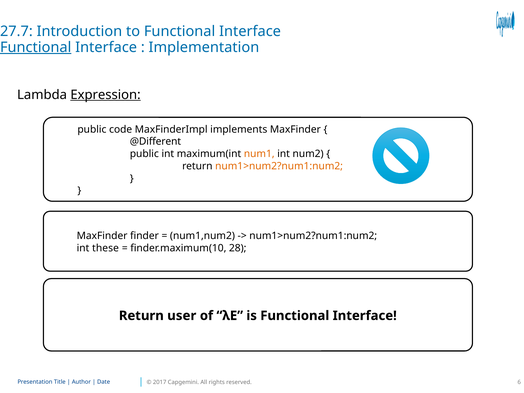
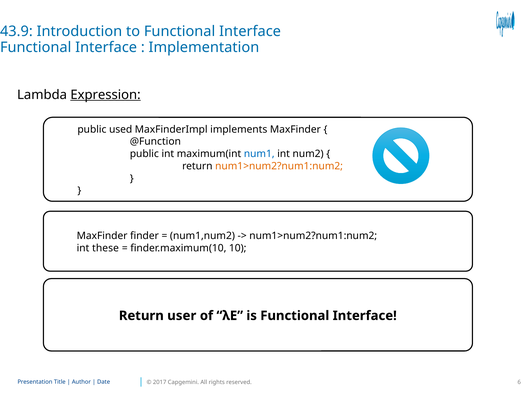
27.7: 27.7 -> 43.9 (16, 31)
Functional underline: present -> none (36, 47)
code: code -> used (121, 129)
@Different: @Different -> @Function (155, 142)
num1 colour: orange -> blue (259, 154)
28: 28 -> 10 (238, 248)
